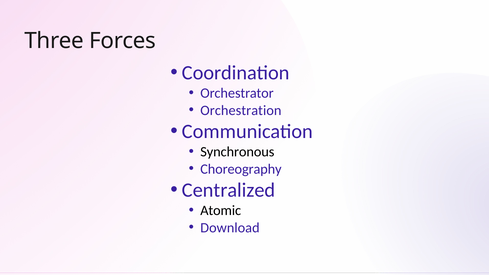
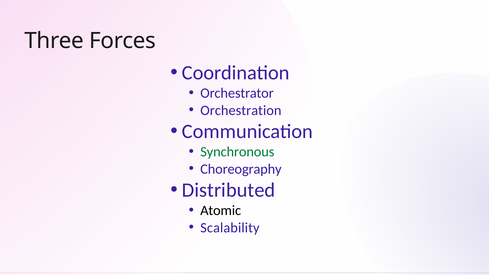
Synchronous colour: black -> green (237, 152)
Centralized: Centralized -> Distributed (229, 190)
Download: Download -> Scalability (230, 228)
